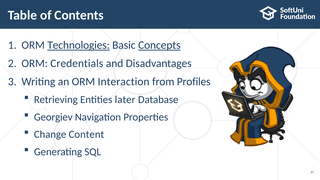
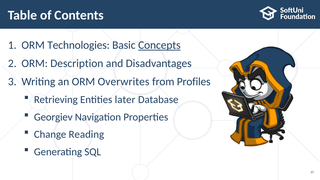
Technologies underline: present -> none (79, 45)
Credentials: Credentials -> Description (77, 63)
Interaction: Interaction -> Overwrites (124, 82)
Content: Content -> Reading (86, 134)
